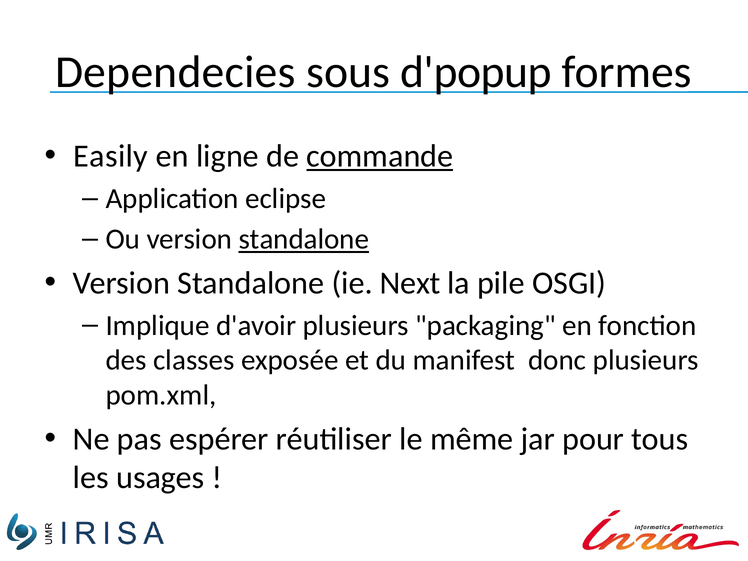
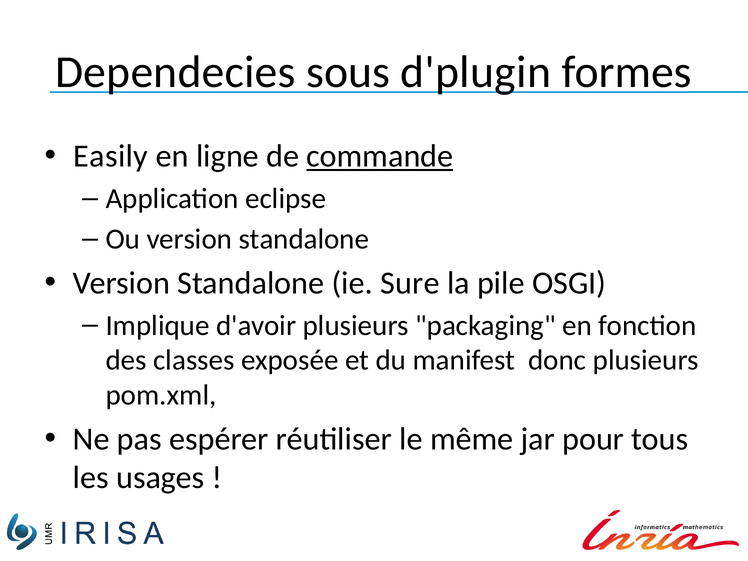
d'popup: d'popup -> d'plugin (476, 72)
standalone underline: present -> none (304, 239)
Next: Next -> Sure (410, 283)
